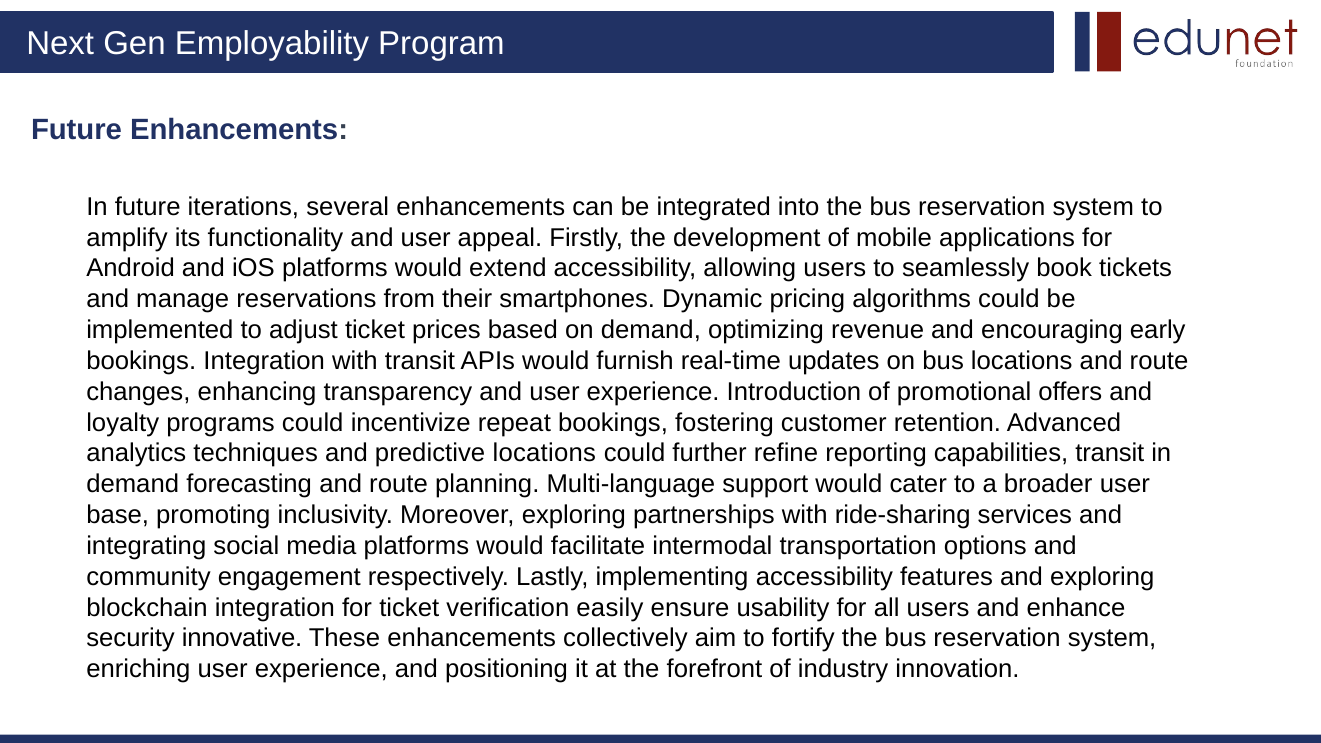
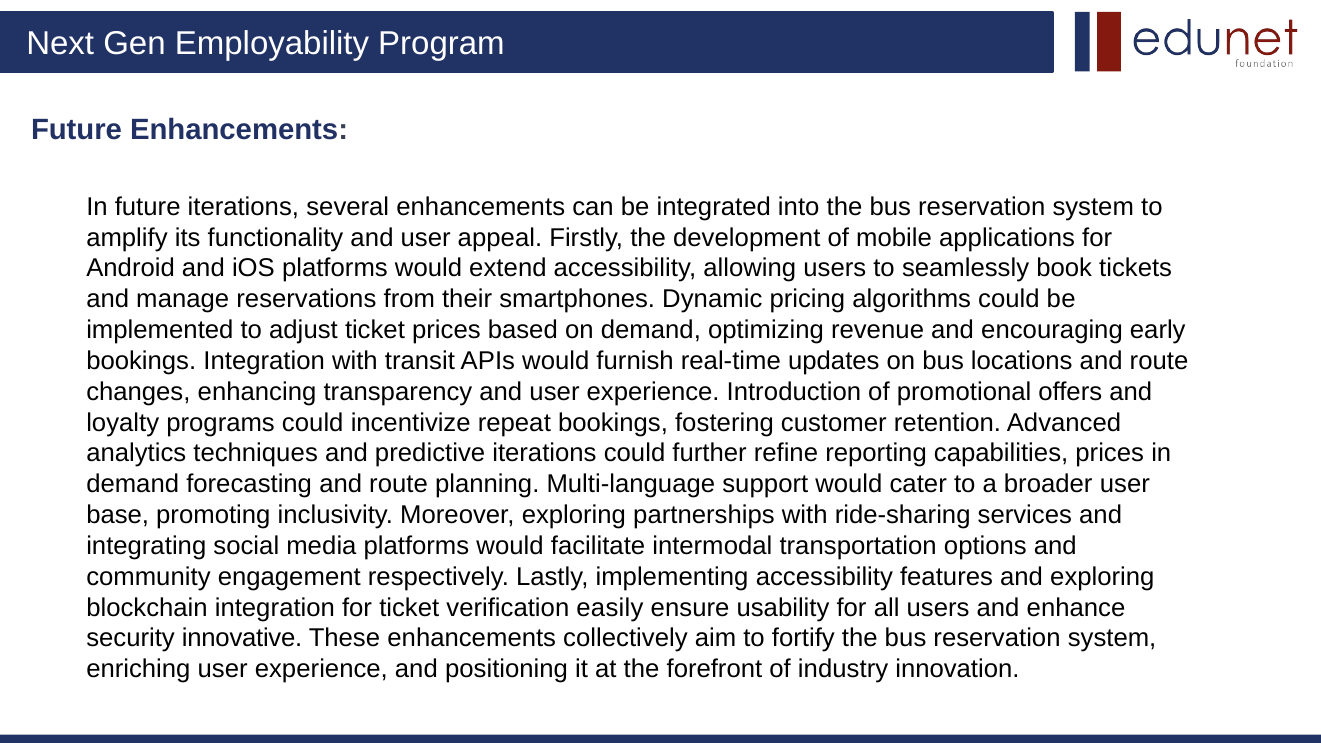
predictive locations: locations -> iterations (544, 454)
capabilities transit: transit -> prices (1110, 454)
